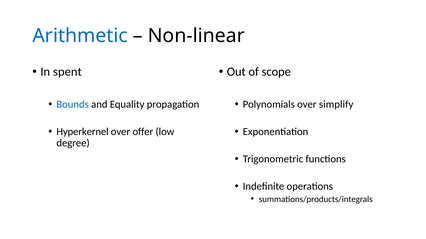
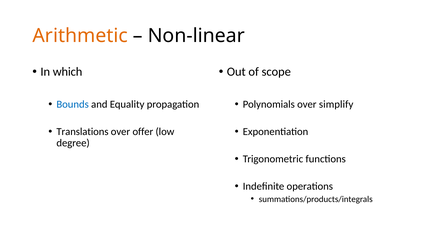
Arithmetic colour: blue -> orange (80, 36)
spent: spent -> which (68, 72)
Hyperkernel: Hyperkernel -> Translations (82, 132)
